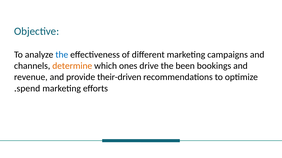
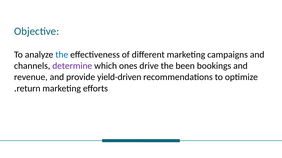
determine colour: orange -> purple (72, 66)
their-driven: their-driven -> yield-driven (119, 77)
spend: spend -> return (28, 89)
